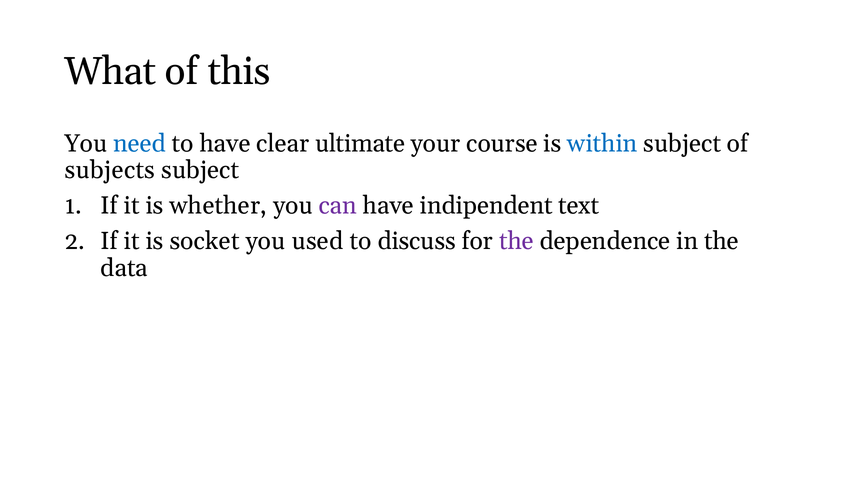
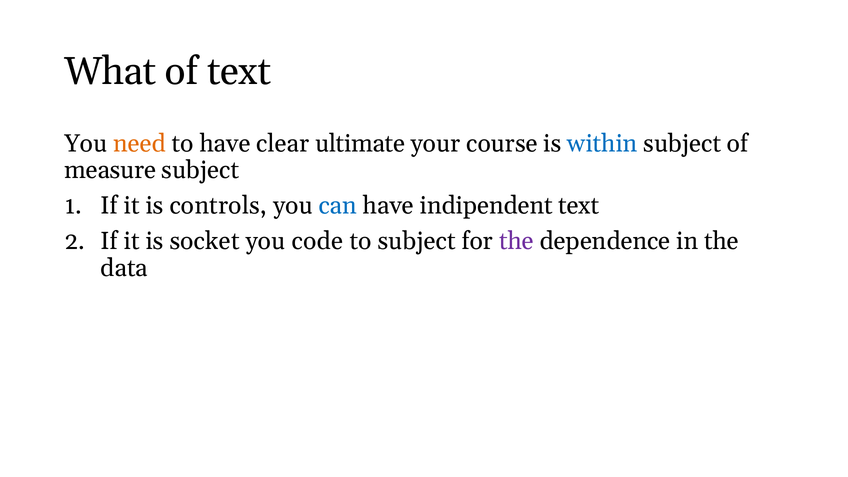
of this: this -> text (239, 71)
need colour: blue -> orange (140, 143)
subjects: subjects -> measure (110, 170)
whether: whether -> controls (218, 206)
can colour: purple -> blue (338, 206)
used: used -> code (317, 241)
to discuss: discuss -> subject (417, 241)
